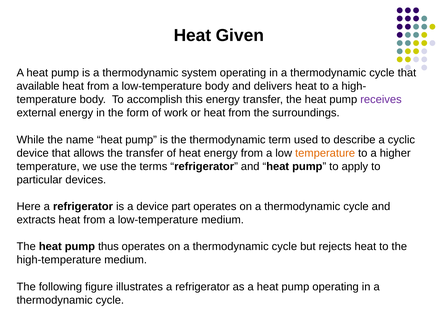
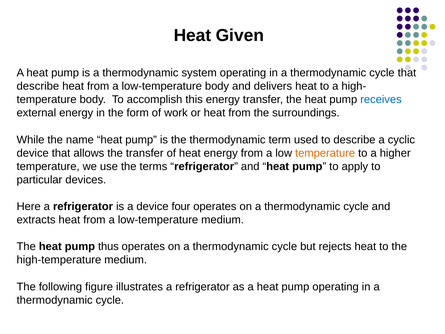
available: available -> describe (38, 86)
receives colour: purple -> blue (381, 100)
part: part -> four (181, 206)
